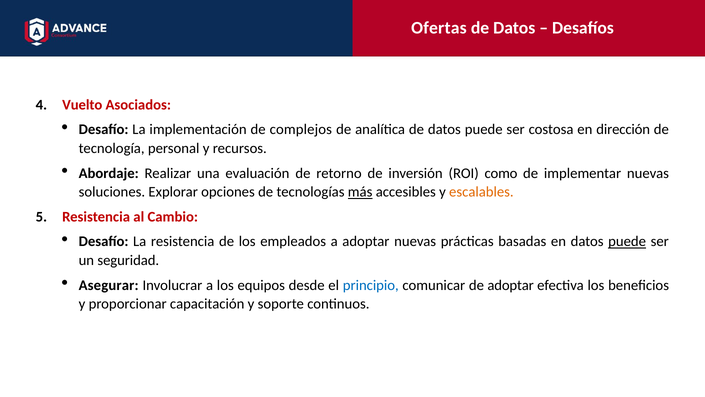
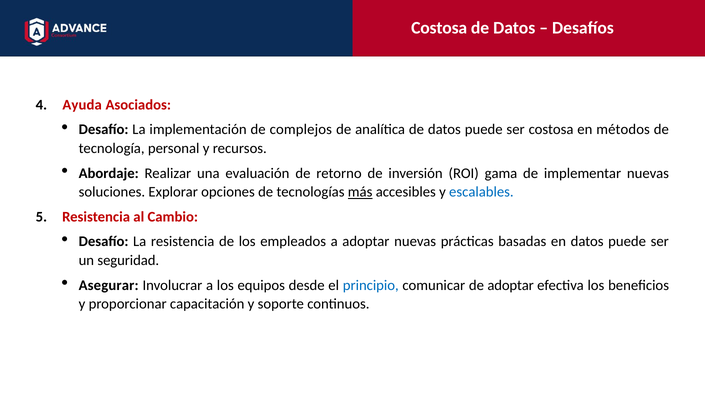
Ofertas: Ofertas -> Costosa (439, 28)
Vuelto: Vuelto -> Ayuda (82, 105)
dirección: dirección -> métodos (623, 129)
como: como -> gama (501, 173)
escalables colour: orange -> blue (481, 192)
puede underline: present -> none (627, 241)
